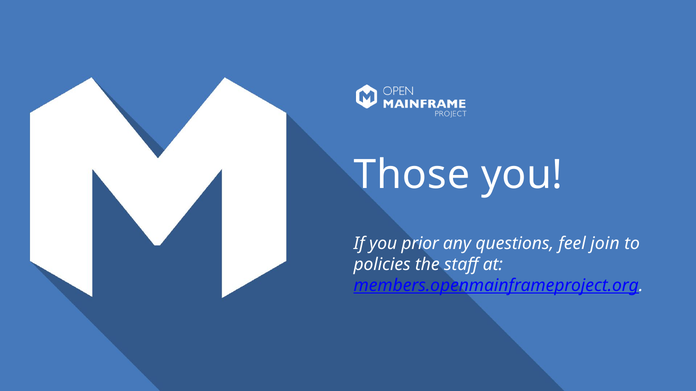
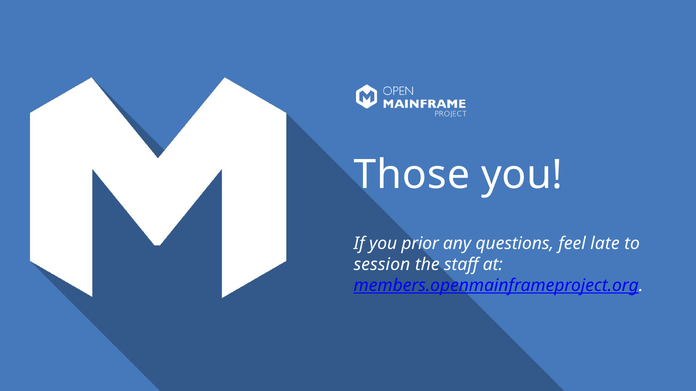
join: join -> late (605, 244)
policies: policies -> session (382, 265)
